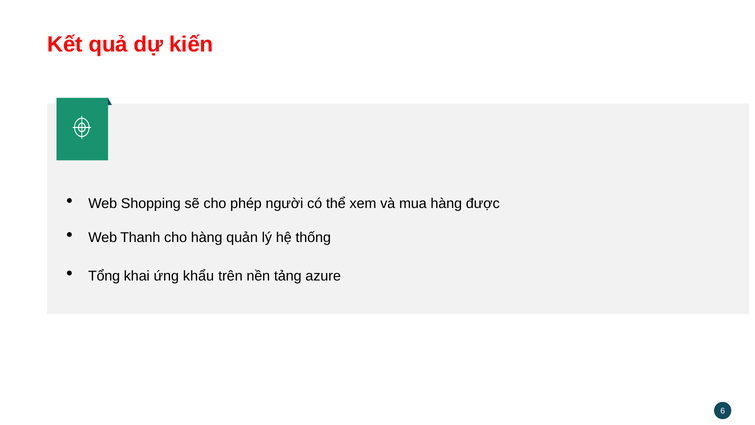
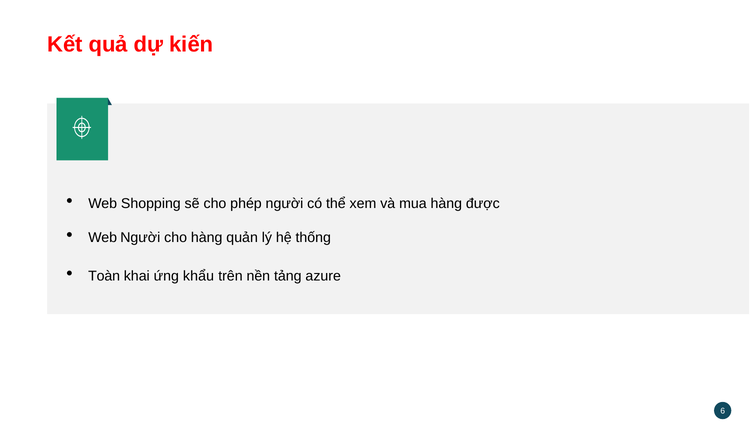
Web Thanh: Thanh -> Người (140, 237)
Tổng: Tổng -> Toàn (104, 276)
